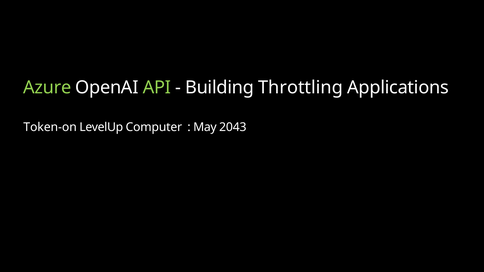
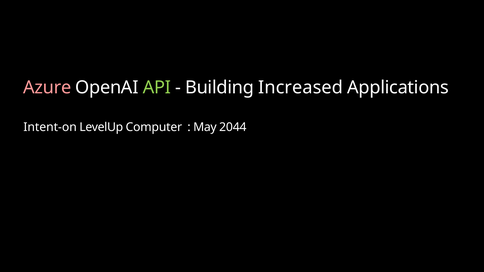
Azure colour: light green -> pink (47, 88)
Throttling: Throttling -> Increased (301, 88)
Token-on: Token-on -> Intent-on (50, 127)
2043: 2043 -> 2044 (233, 127)
